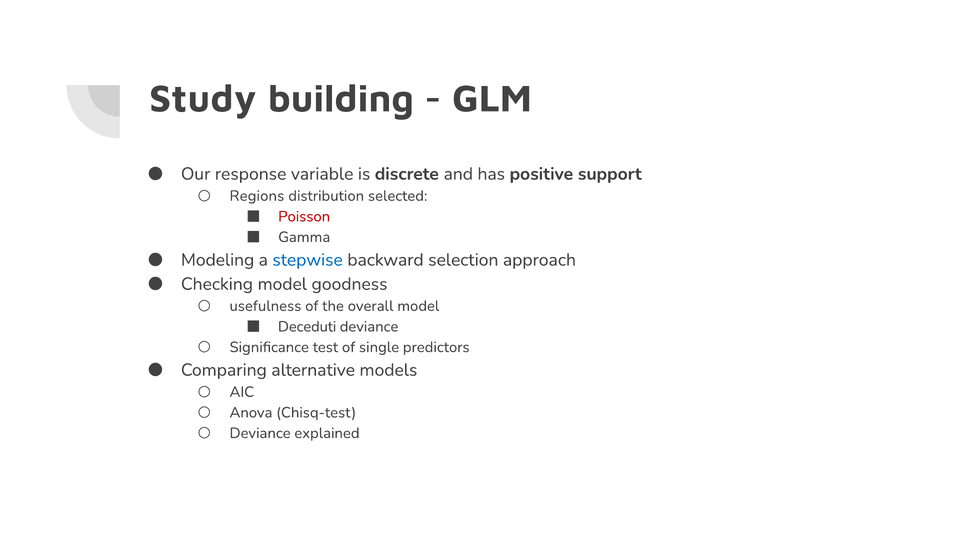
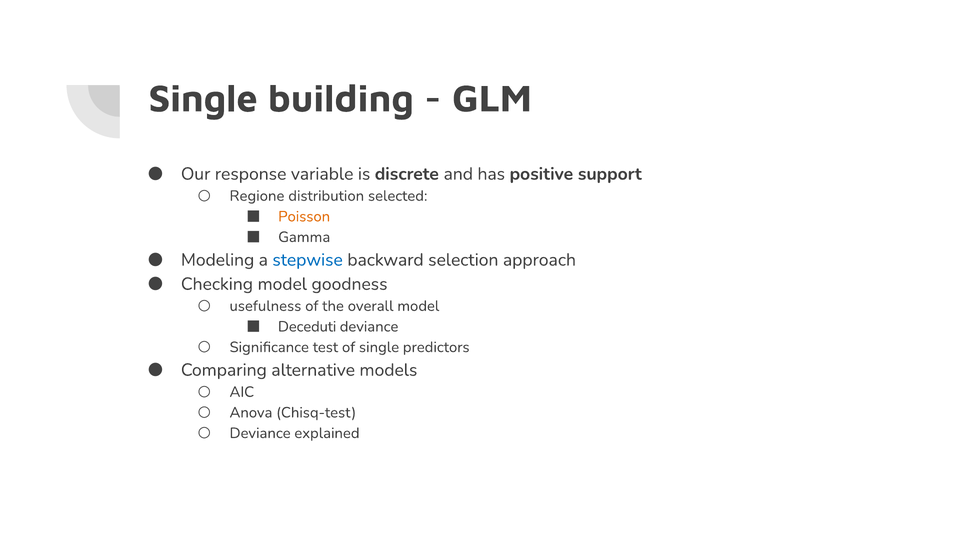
Study: Study -> Single (203, 99)
Regions: Regions -> Regione (257, 196)
Poisson colour: red -> orange (304, 216)
